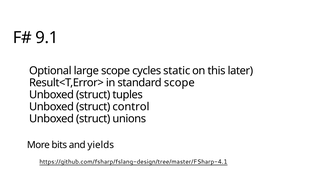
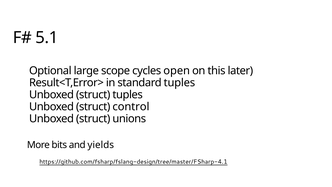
9.1: 9.1 -> 5.1 (47, 38)
static: static -> open (177, 71)
standard scope: scope -> tuples (179, 83)
